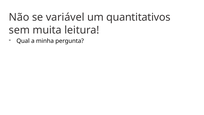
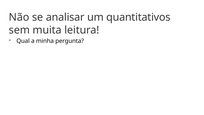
variável: variável -> analisar (65, 17)
